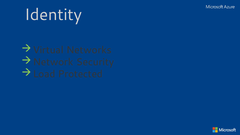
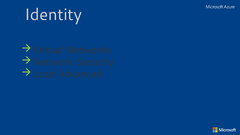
Protected: Protected -> Advanced (80, 74)
